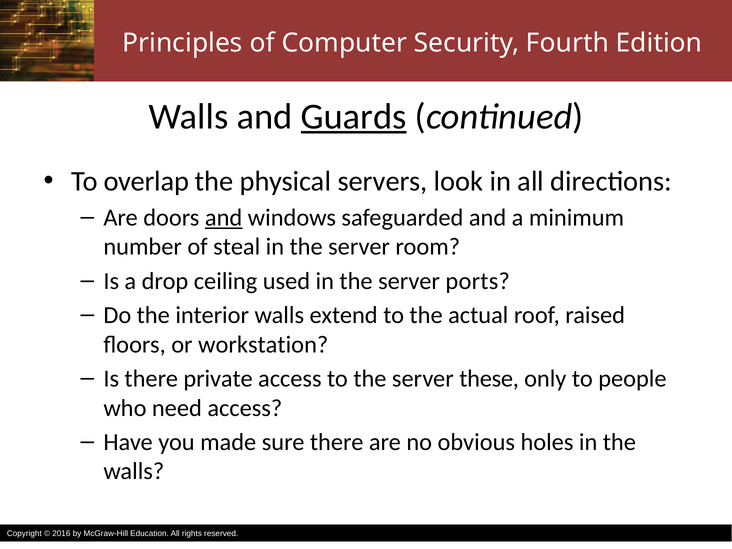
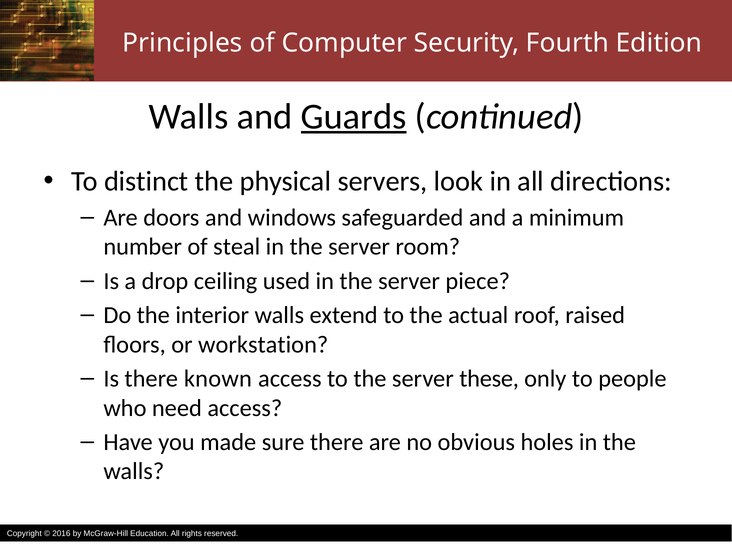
overlap: overlap -> distinct (146, 181)
and underline: present -> none (224, 218)
ports: ports -> piece (478, 281)
private: private -> known (218, 379)
